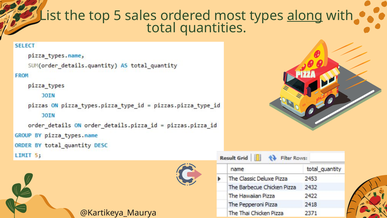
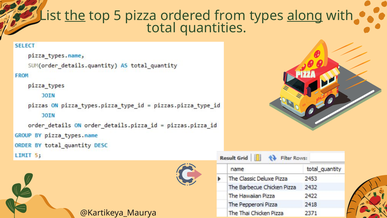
the underline: none -> present (75, 16)
sales: sales -> pizza (141, 16)
most: most -> from (230, 16)
